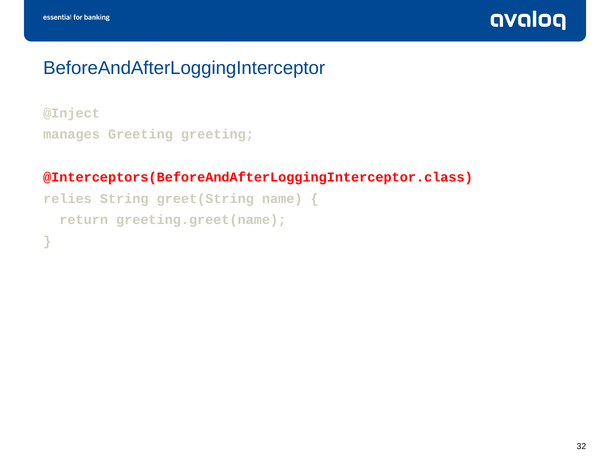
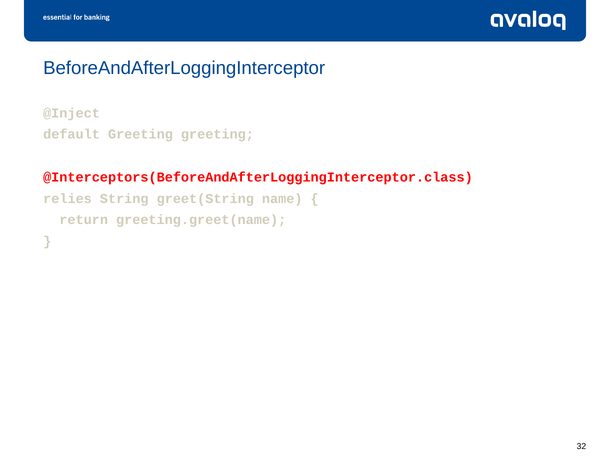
manages: manages -> default (72, 134)
